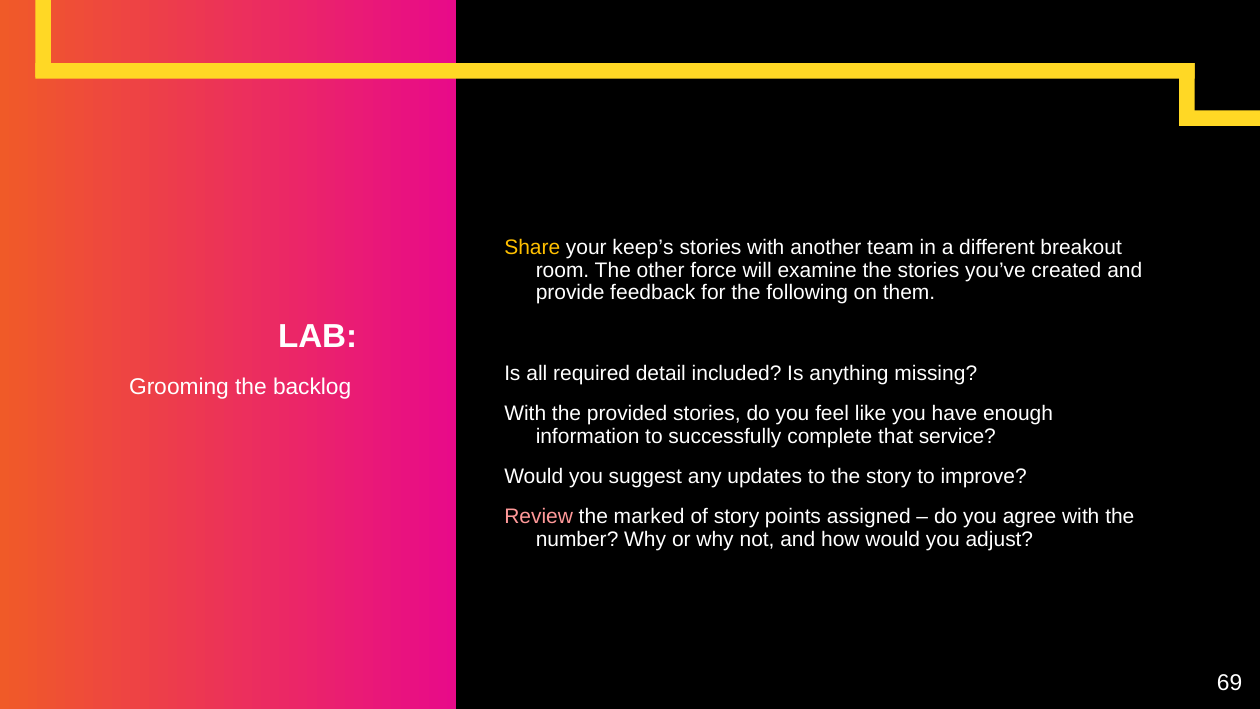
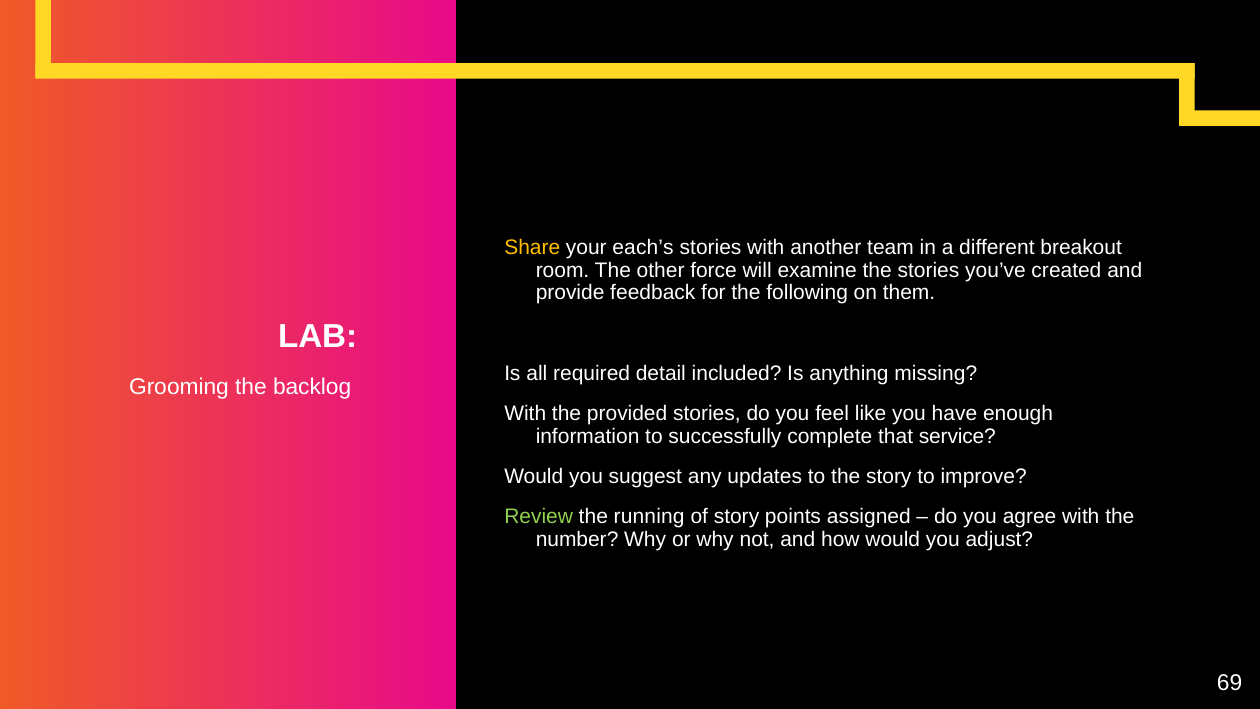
keep’s: keep’s -> each’s (643, 248)
Review colour: pink -> light green (539, 516)
marked: marked -> running (649, 516)
